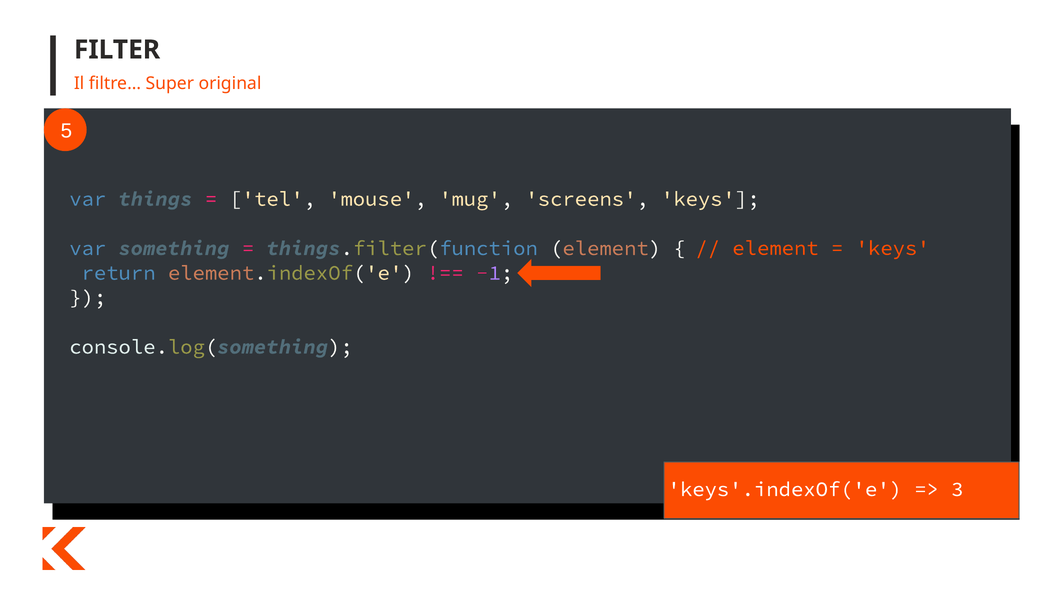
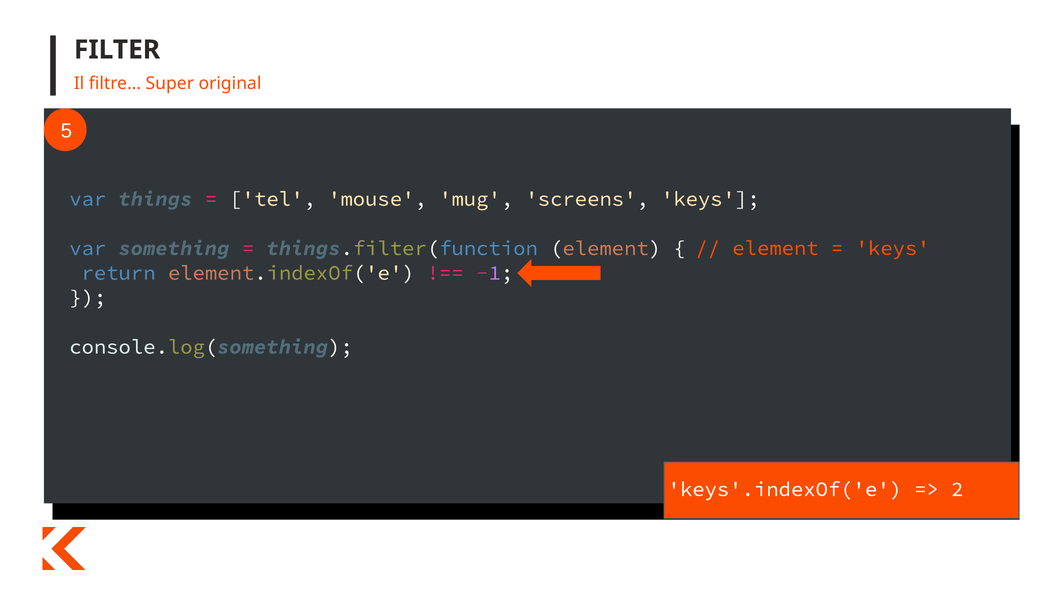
3: 3 -> 2 (957, 489)
